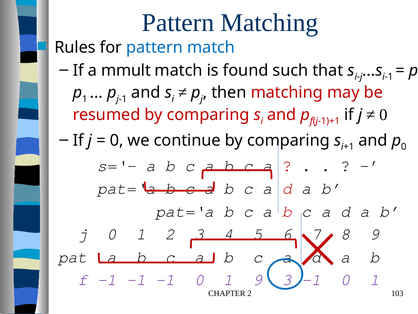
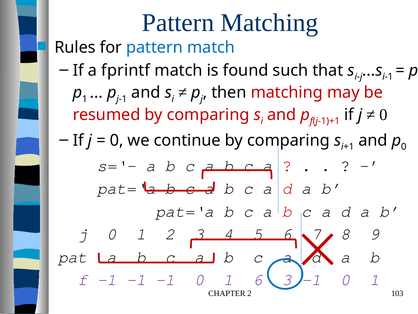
mmult: mmult -> fprintf (126, 70)
1 9: 9 -> 6 (258, 279)
